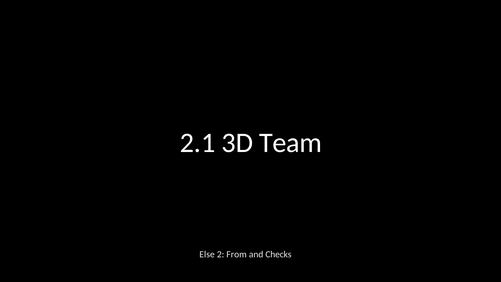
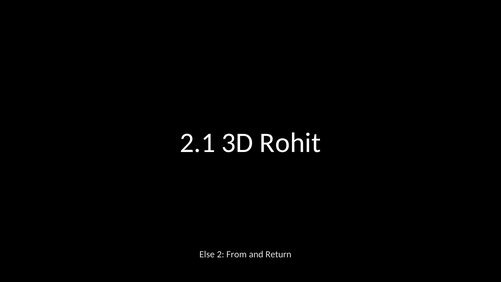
Team: Team -> Rohit (290, 143)
Checks: Checks -> Return (278, 254)
